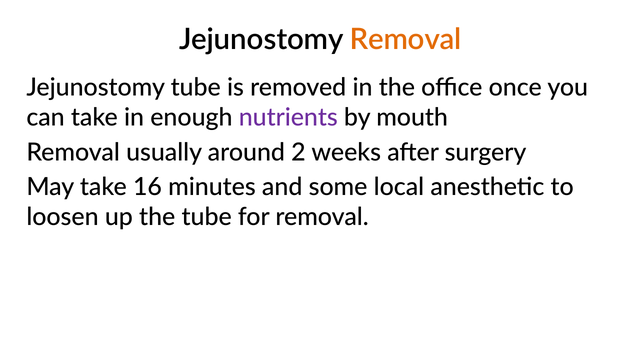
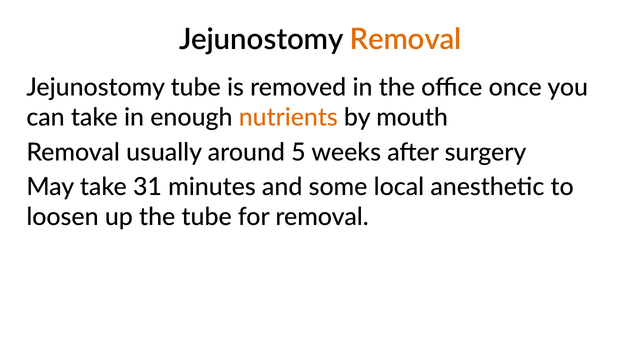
nutrients colour: purple -> orange (288, 117)
2: 2 -> 5 (298, 152)
16: 16 -> 31 (147, 187)
